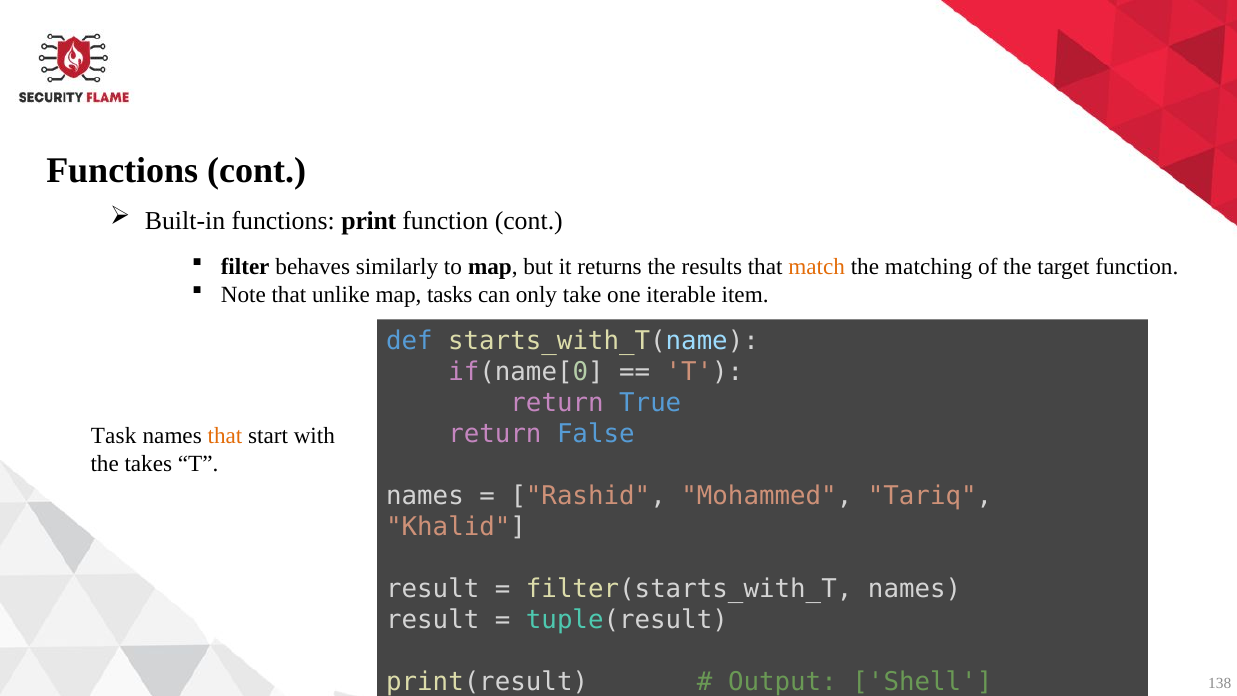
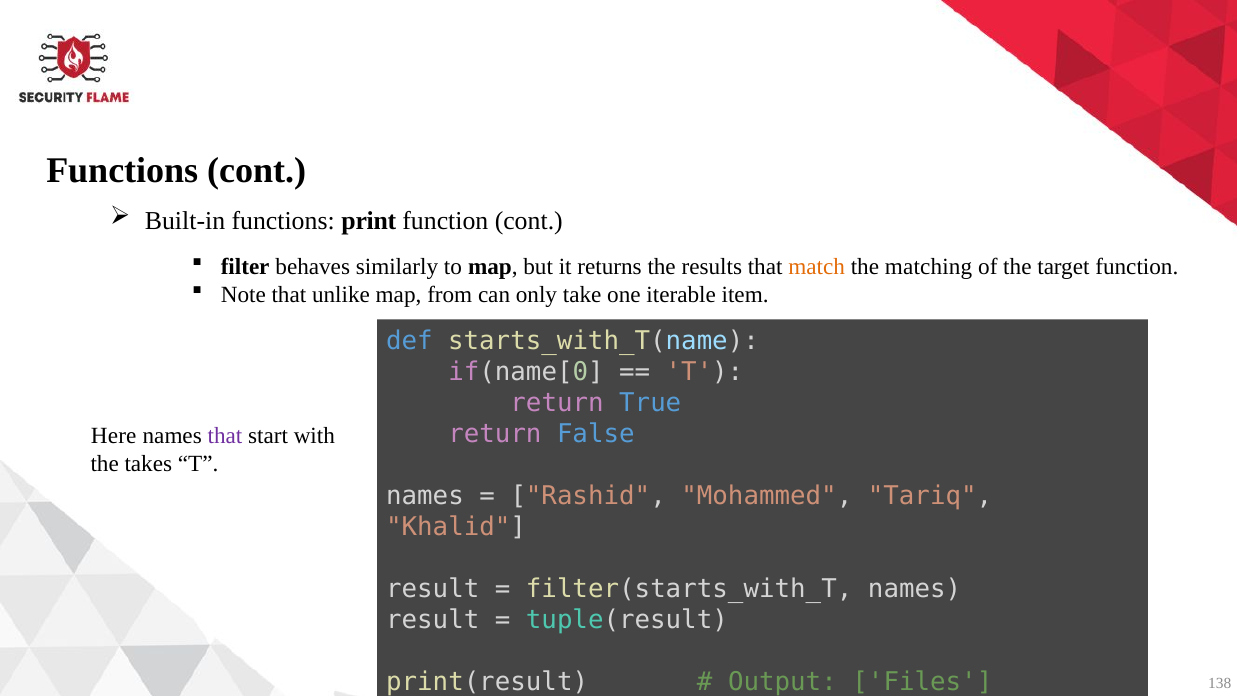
tasks: tasks -> from (450, 294)
Task: Task -> Here (114, 436)
that colour: orange -> purple (225, 436)
Shell: Shell -> Files (922, 681)
